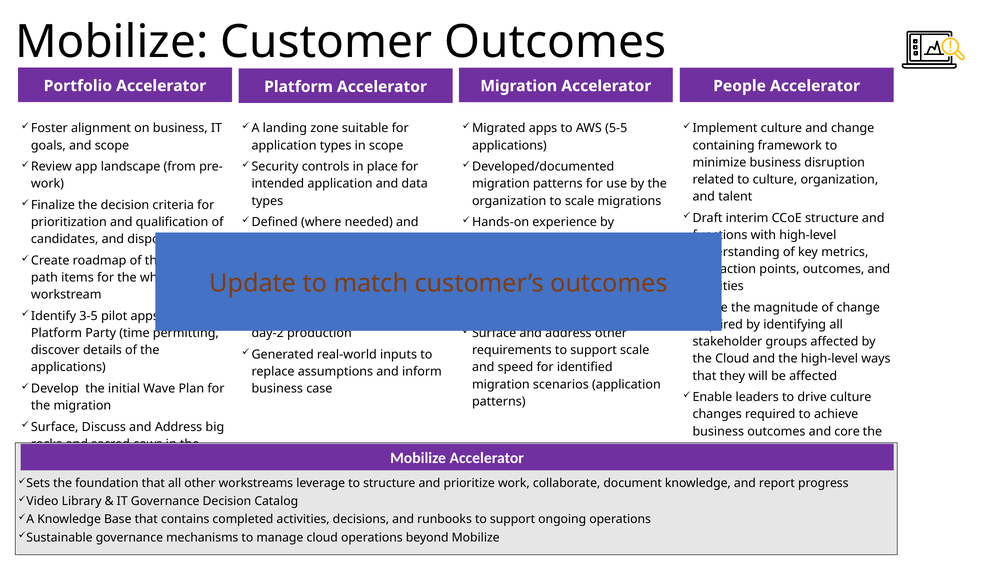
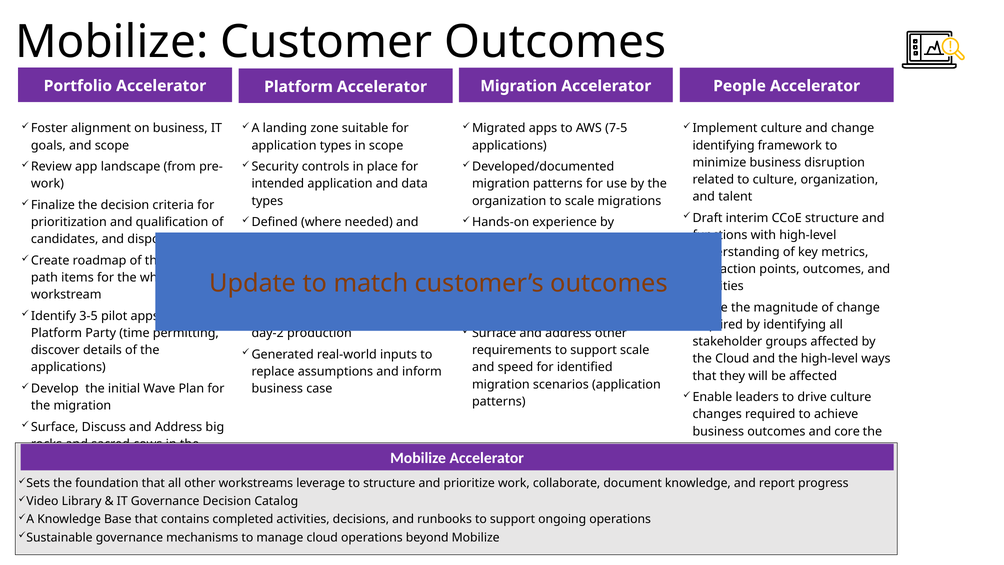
5-5: 5-5 -> 7-5 (616, 128)
containing: containing -> identifying (724, 145)
